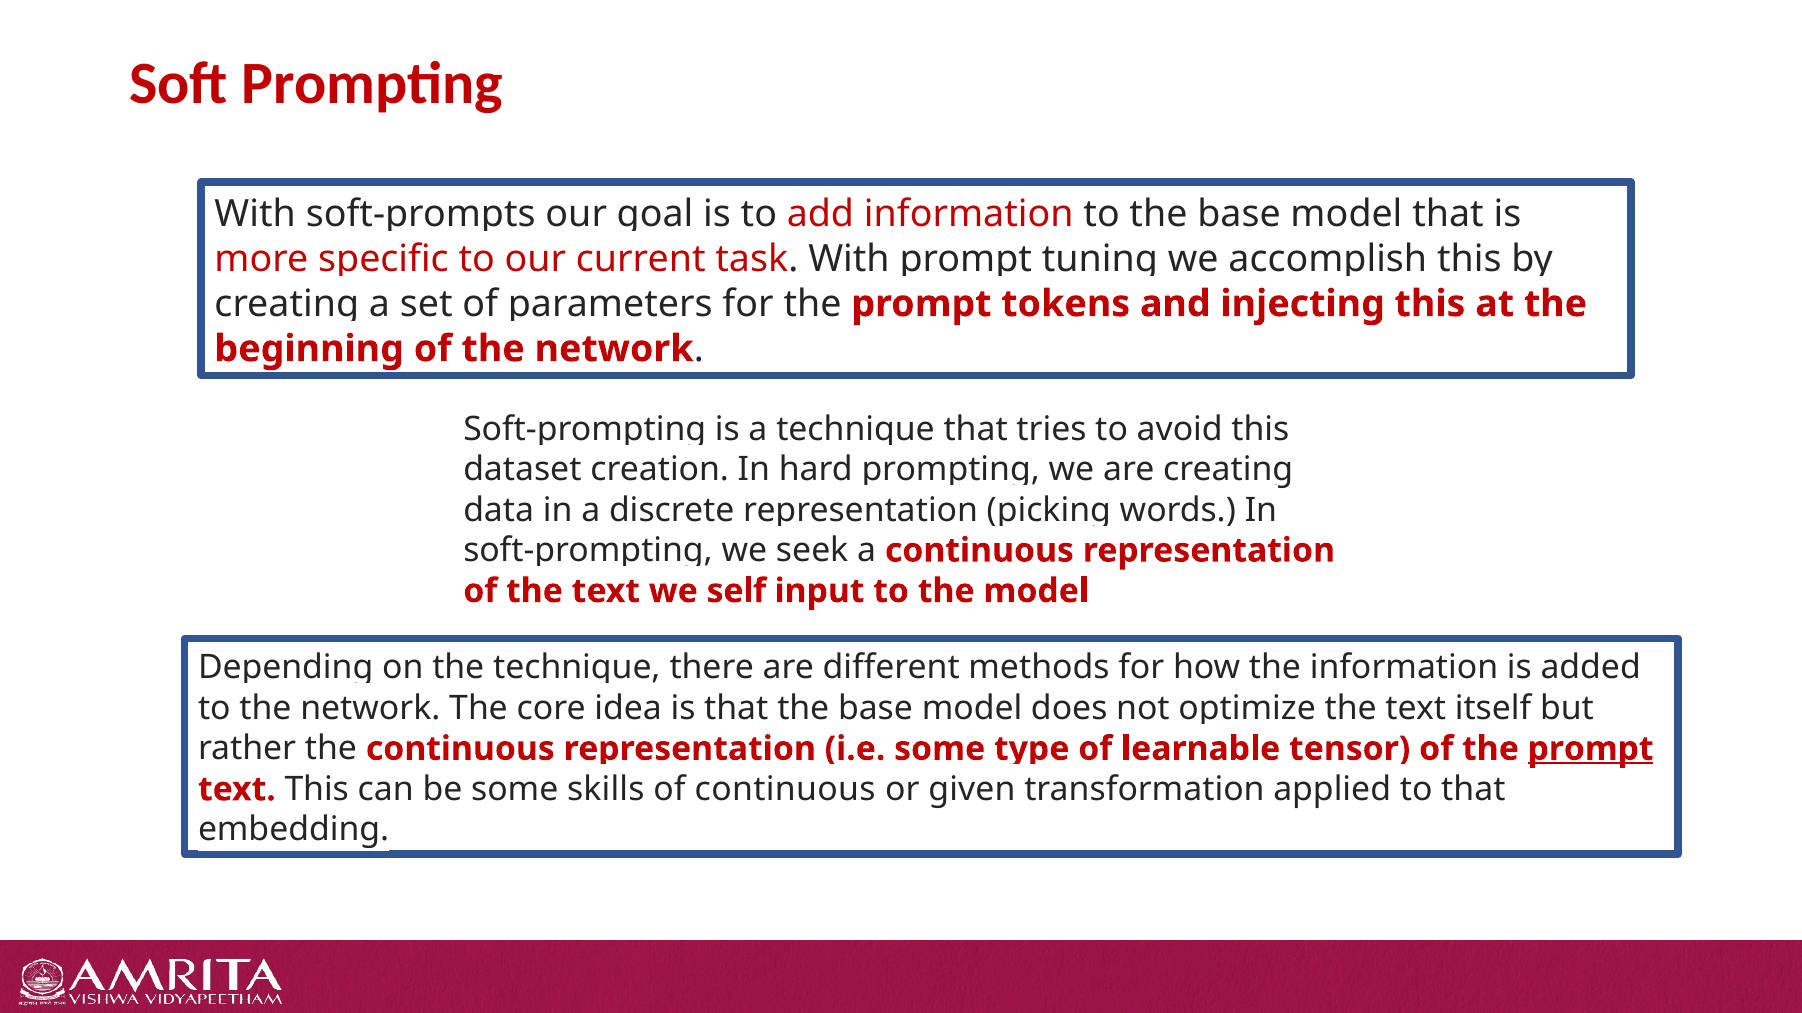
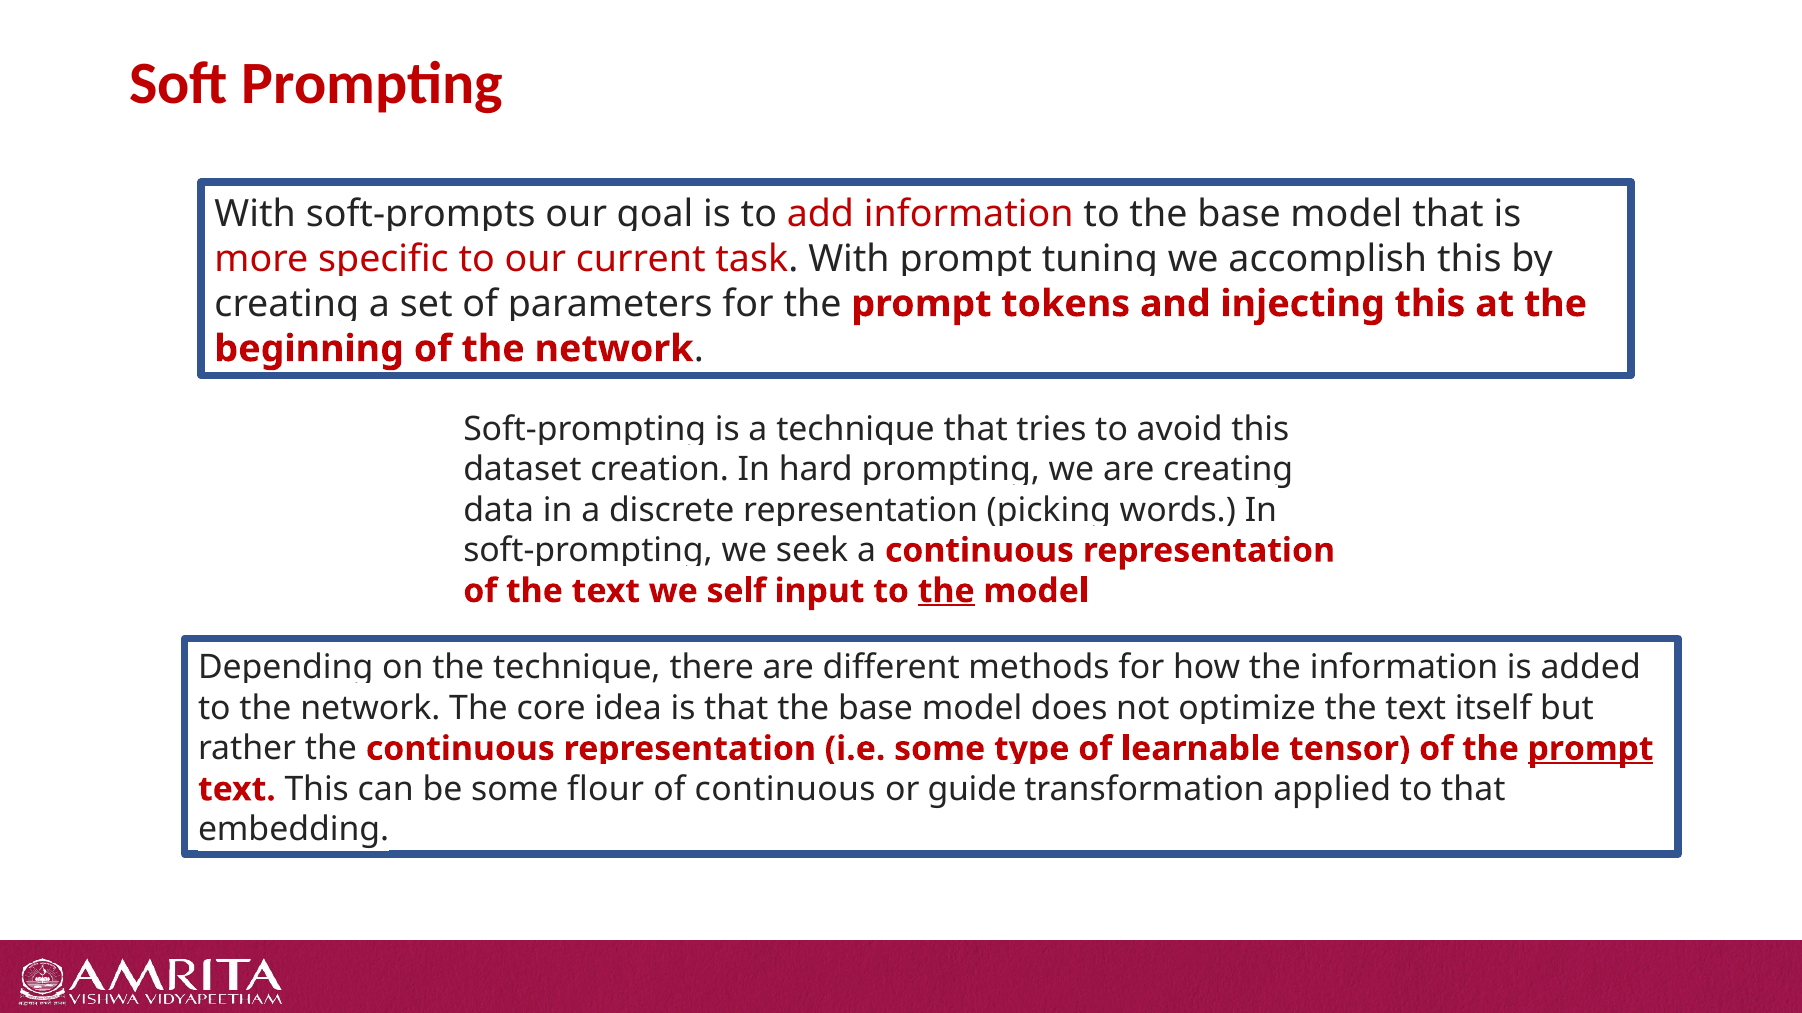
the underline: none -> present (946, 591)
skills: skills -> flour (606, 790)
given: given -> guide (972, 790)
